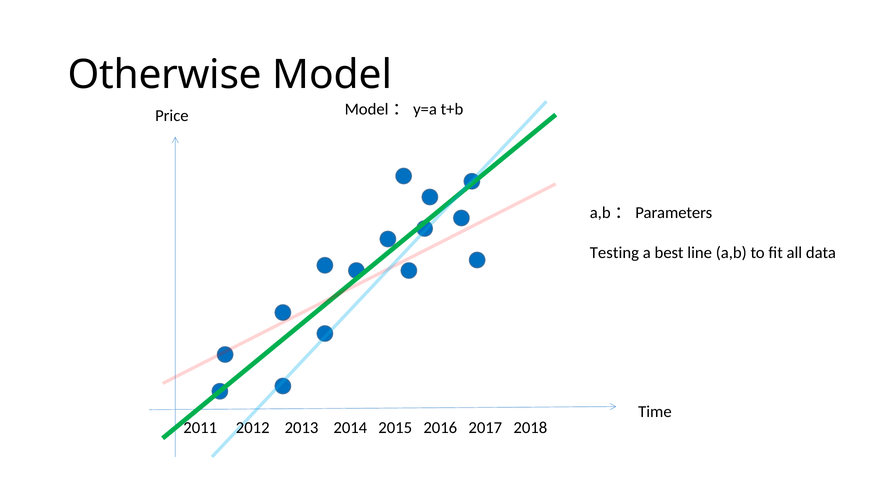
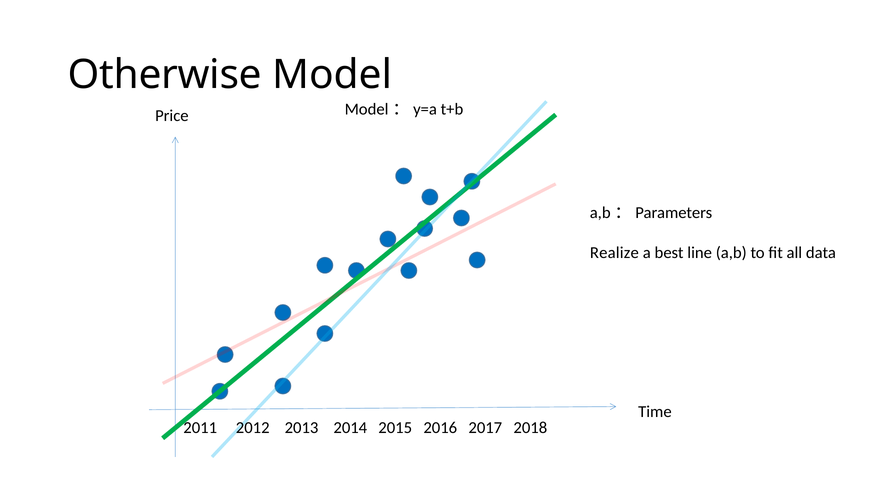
Testing: Testing -> Realize (614, 253)
